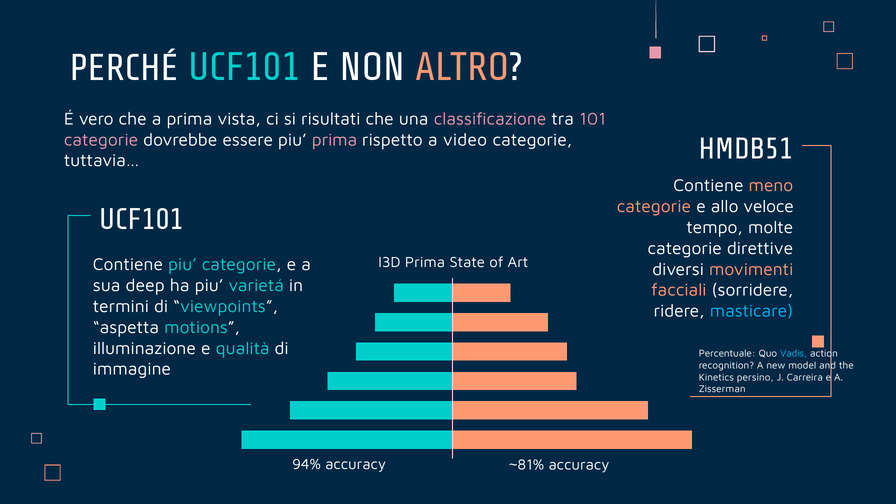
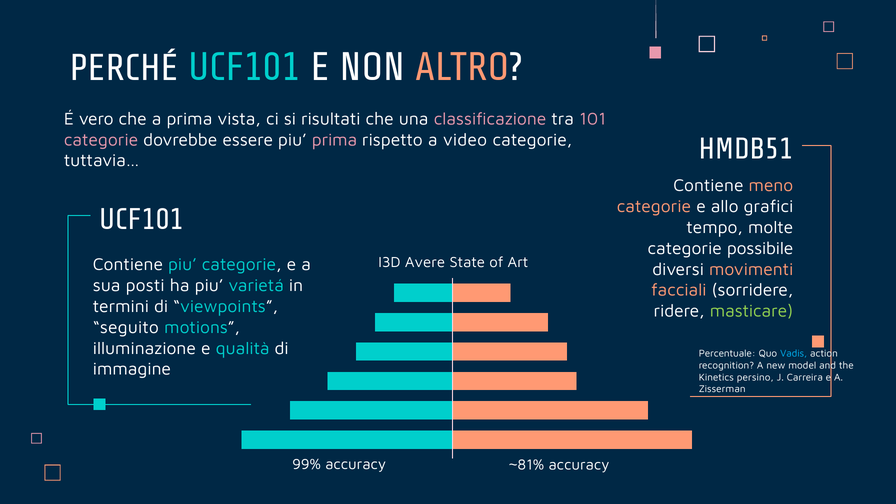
veloce: veloce -> grafici (768, 207)
direttive: direttive -> possibile (760, 248)
I3D Prima: Prima -> Avere (425, 262)
deep: deep -> posti (145, 286)
masticare colour: light blue -> light green (752, 311)
aspetta: aspetta -> seguito (126, 327)
94%: 94% -> 99% (307, 464)
